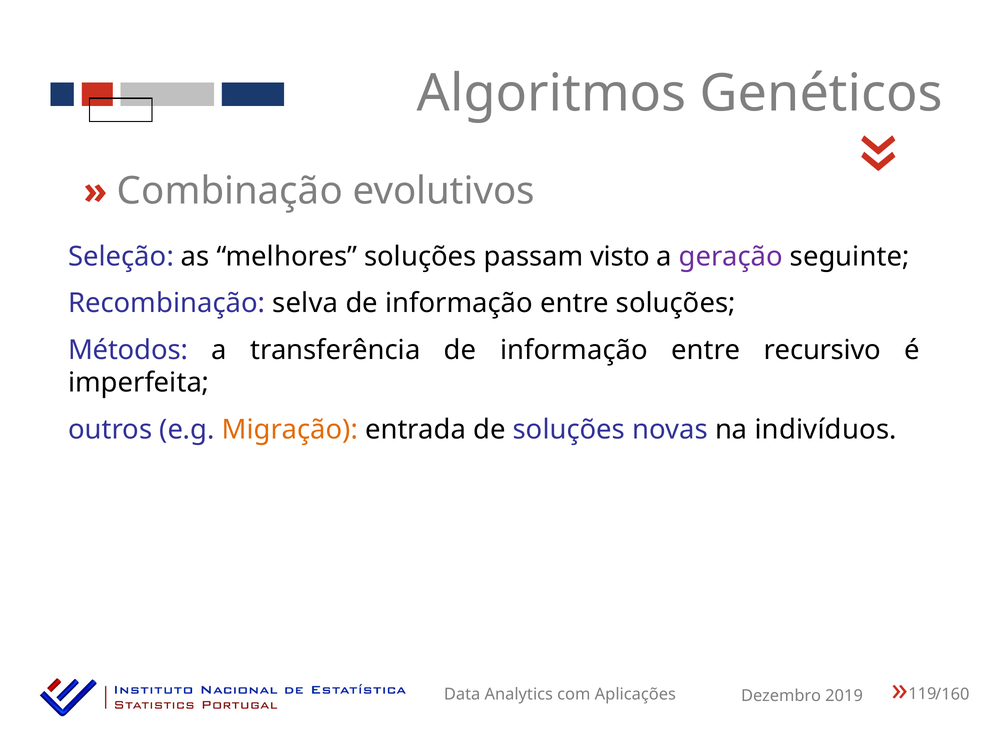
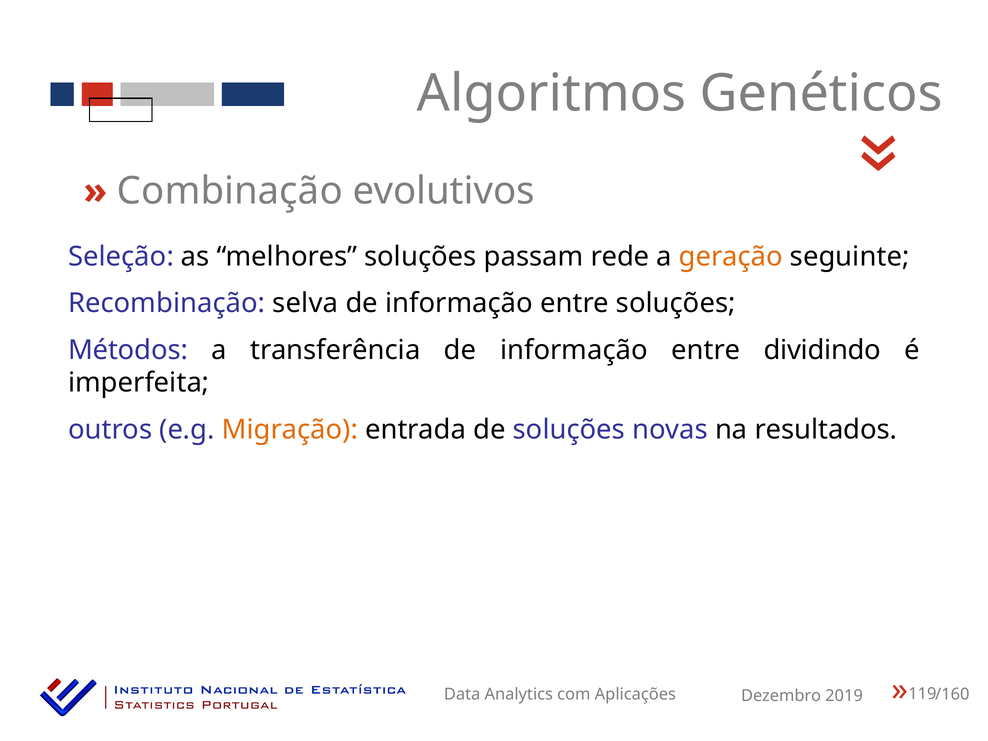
visto: visto -> rede (620, 257)
geração colour: purple -> orange (731, 257)
recursivo: recursivo -> dividindo (822, 350)
indivíduos: indivíduos -> resultados (826, 430)
